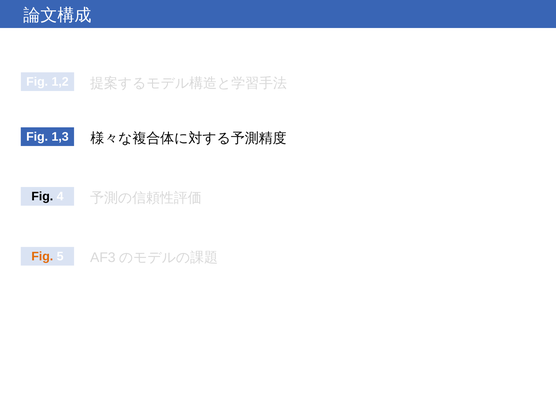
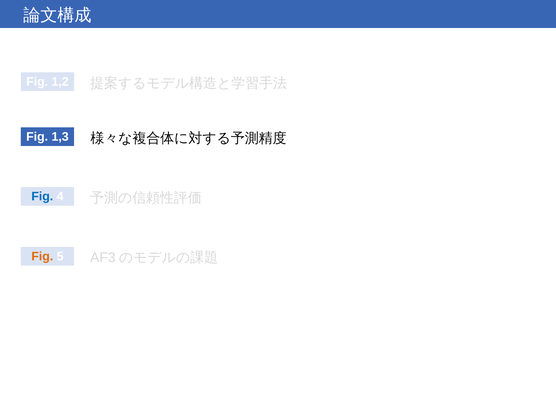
Fig colour: black -> blue (42, 196)
